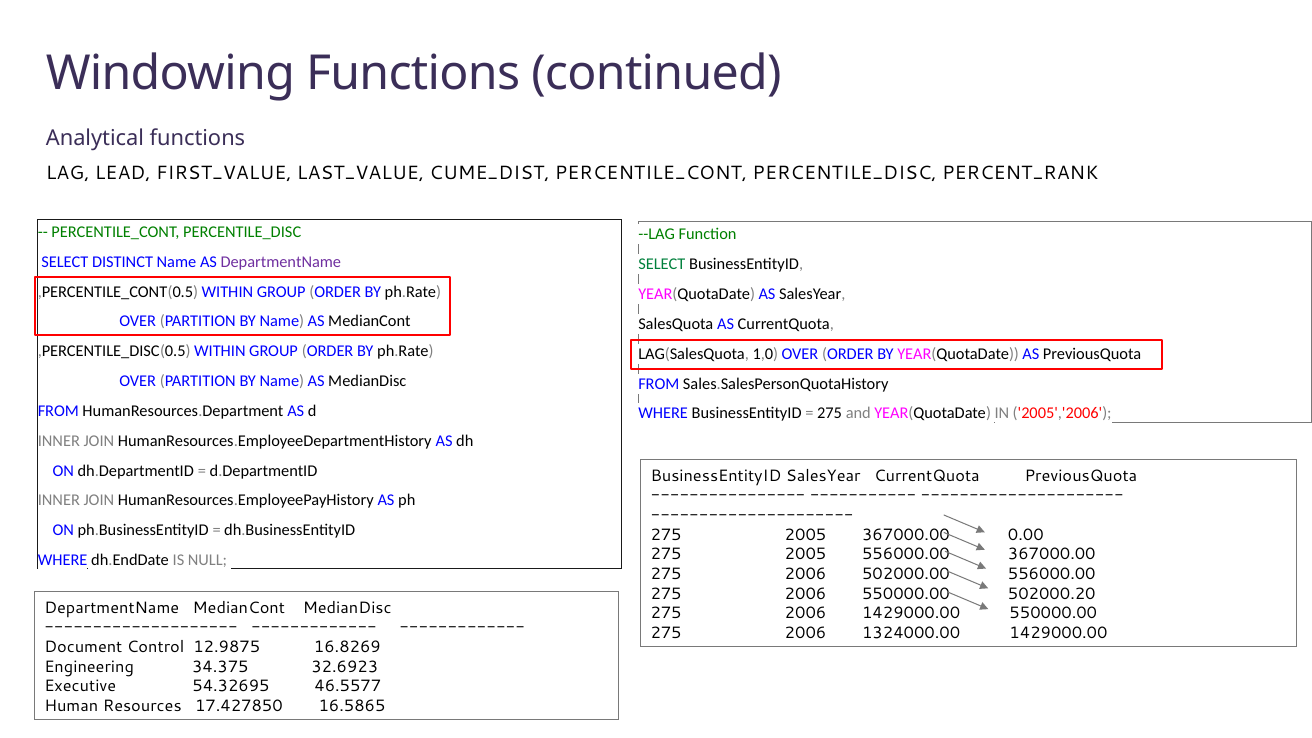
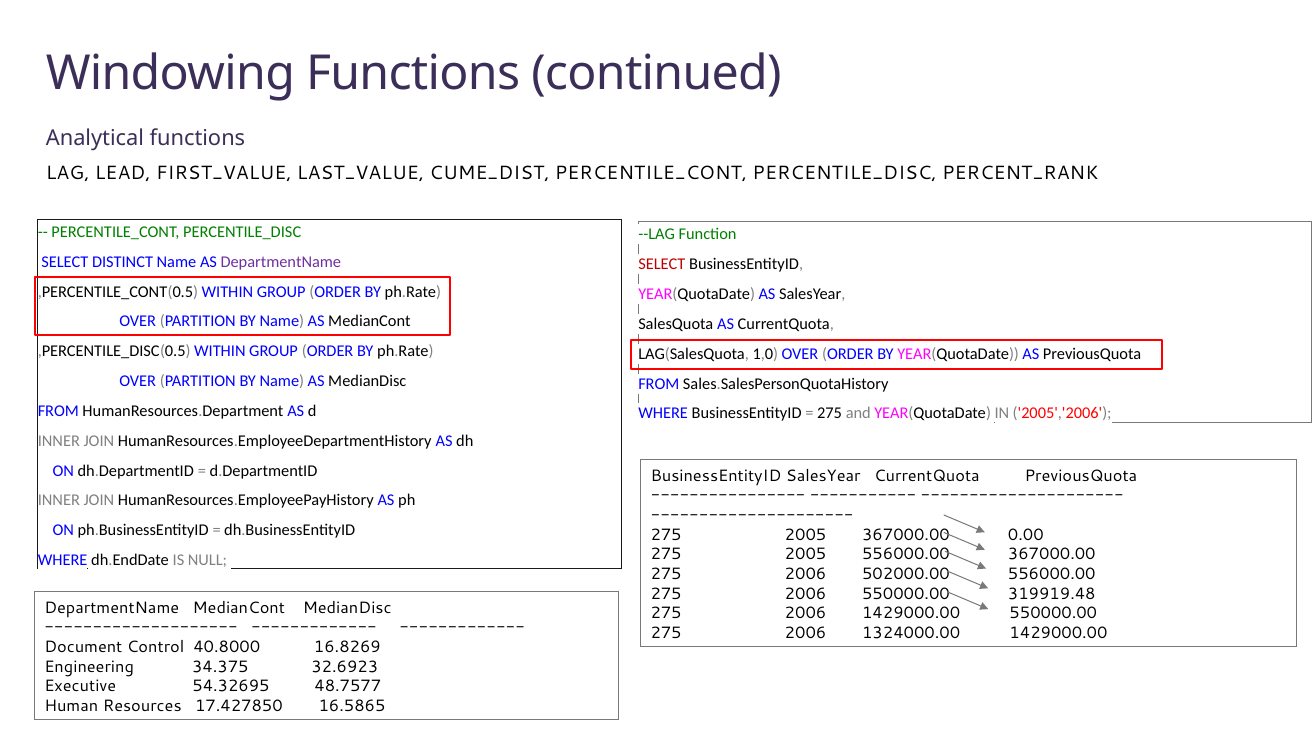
SELECT colour: green -> red (662, 264)
502000.20: 502000.20 -> 319919.48 (1052, 594)
12.9875: 12.9875 -> 40.8000 (227, 647)
46.5577: 46.5577 -> 48.7577 (348, 686)
